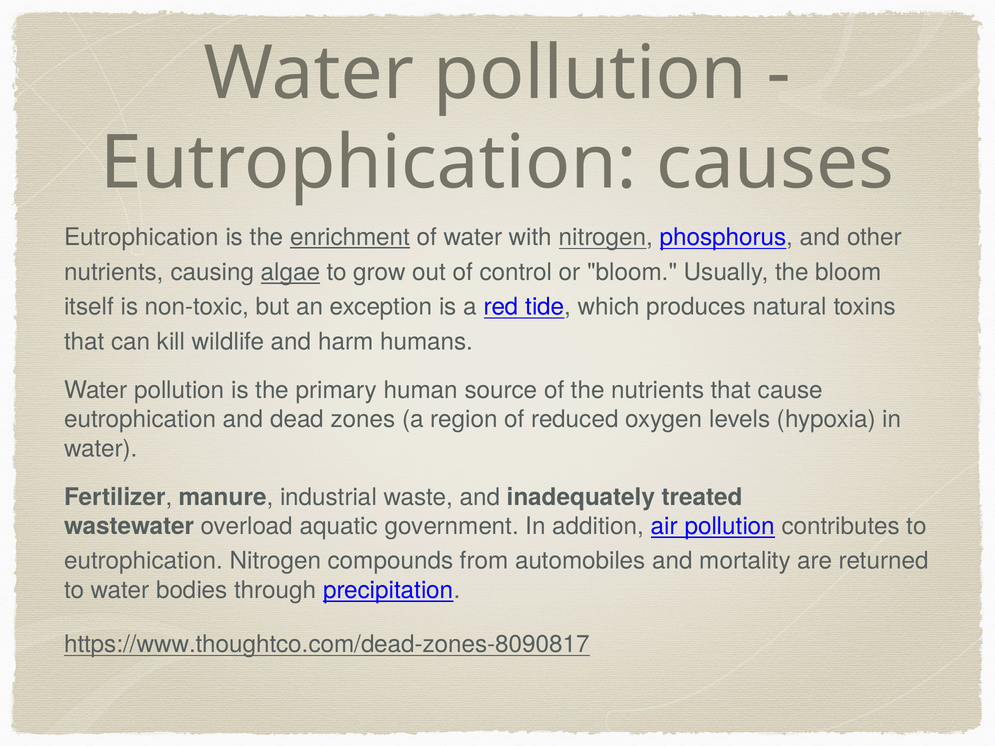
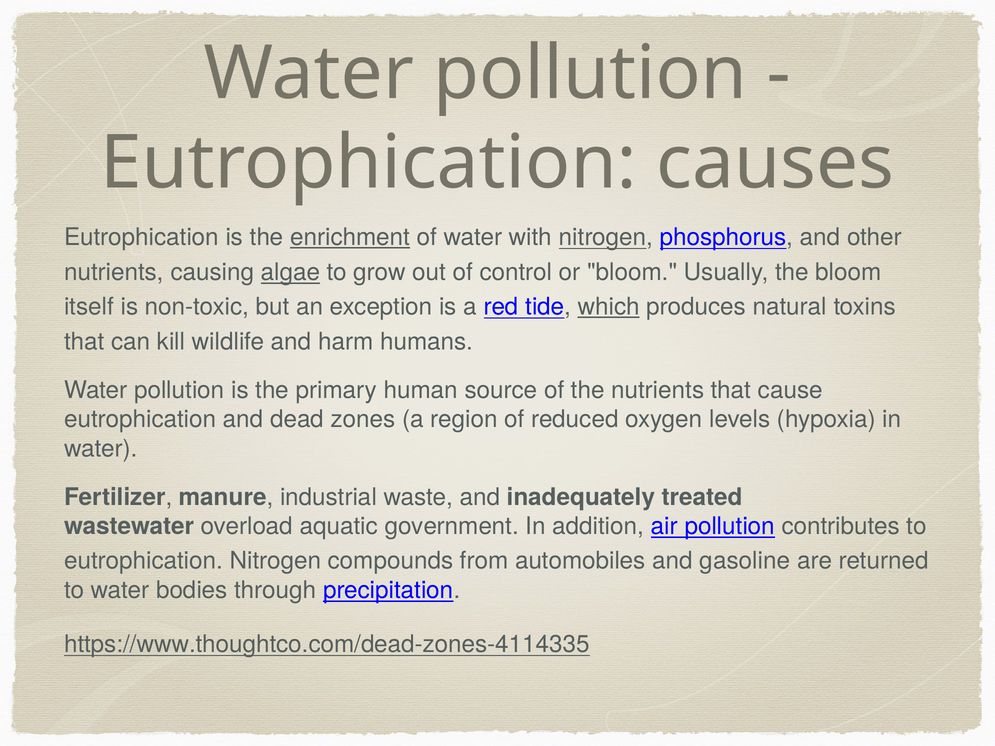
which underline: none -> present (609, 307)
mortality: mortality -> gasoline (745, 561)
https://www.thoughtco.com/dead-zones-8090817: https://www.thoughtco.com/dead-zones-8090817 -> https://www.thoughtco.com/dead-zones-4114335 (327, 645)
